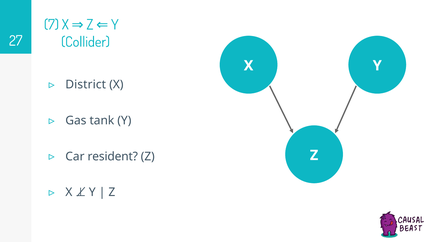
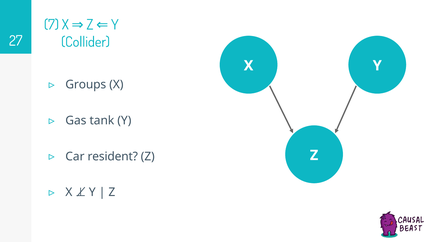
District: District -> Groups (86, 84)
